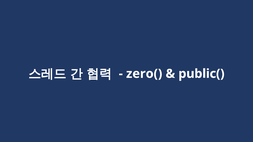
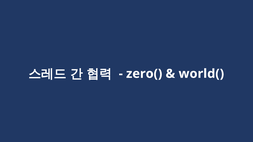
public(: public( -> world( (201, 74)
